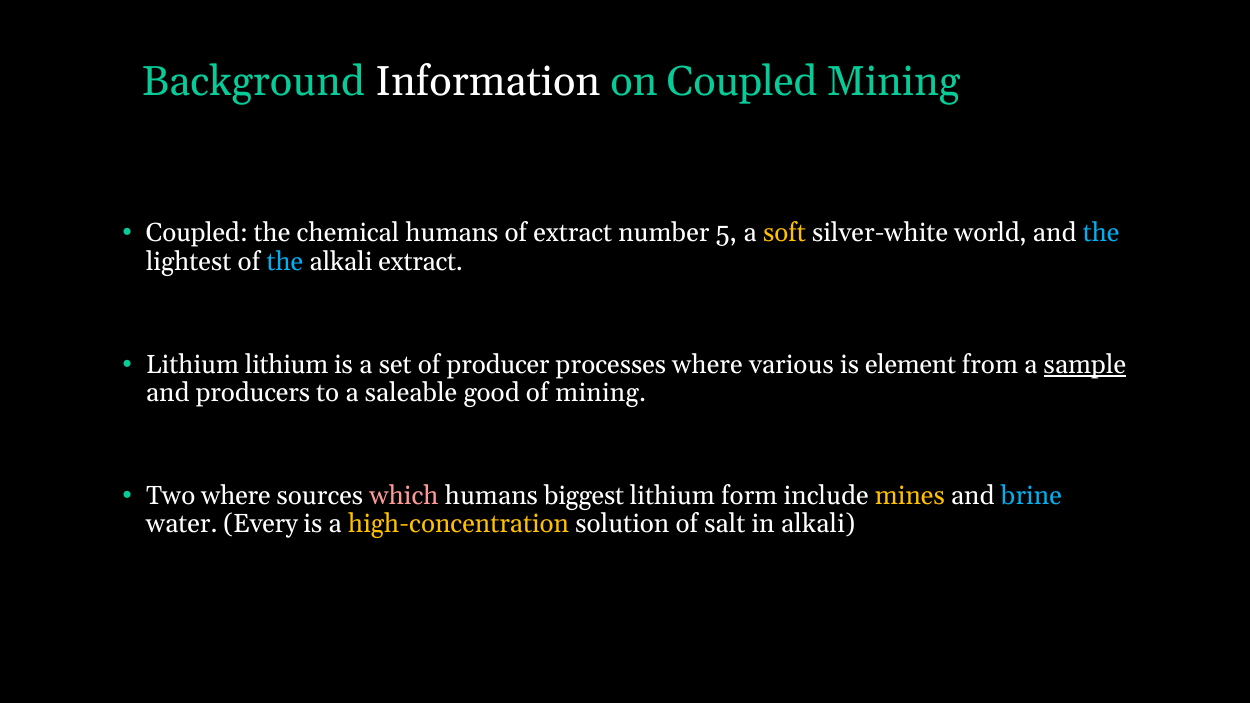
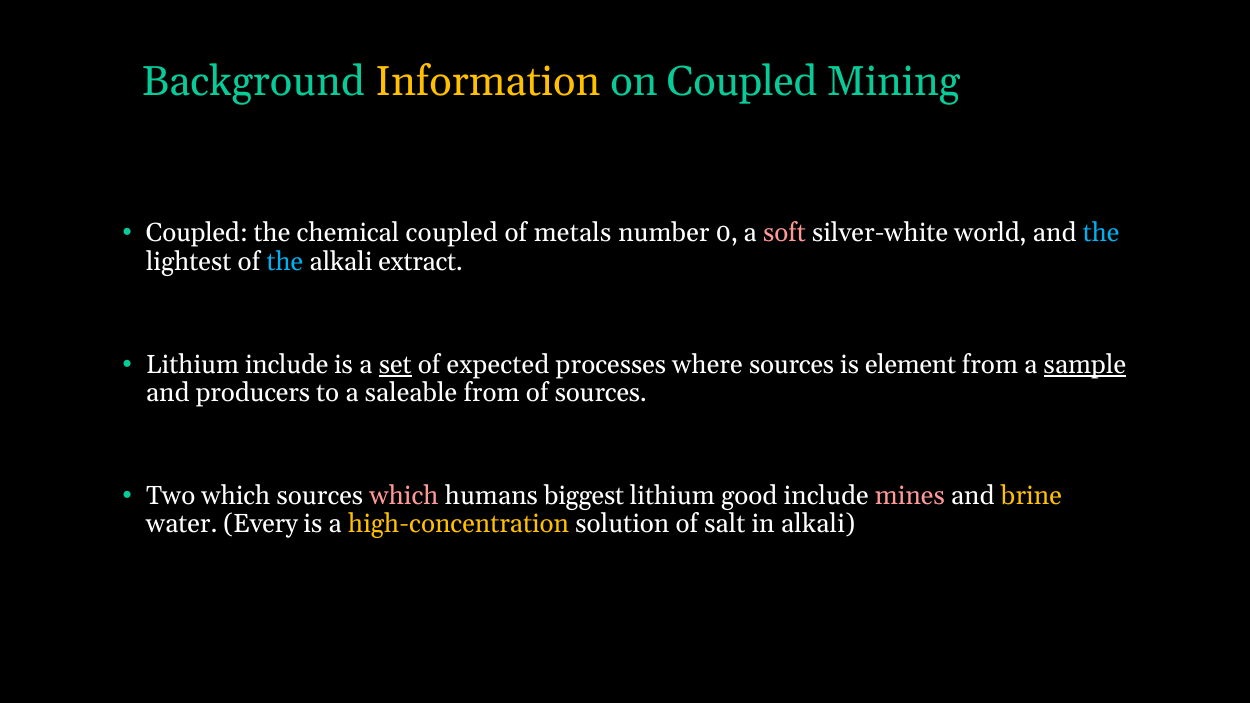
Information colour: white -> yellow (488, 82)
chemical humans: humans -> coupled (452, 233)
of extract: extract -> metals (573, 233)
5: 5 -> 0 (727, 233)
soft colour: yellow -> pink (784, 233)
Lithium lithium: lithium -> include (287, 365)
set underline: none -> present (395, 365)
producer: producer -> expected (498, 365)
where various: various -> sources (792, 365)
saleable good: good -> from (492, 393)
of mining: mining -> sources (601, 393)
Two where: where -> which (236, 496)
form: form -> good (749, 496)
mines colour: yellow -> pink (910, 496)
brine colour: light blue -> yellow (1031, 496)
